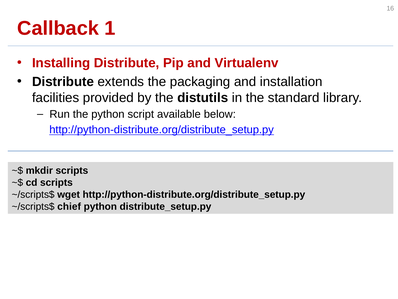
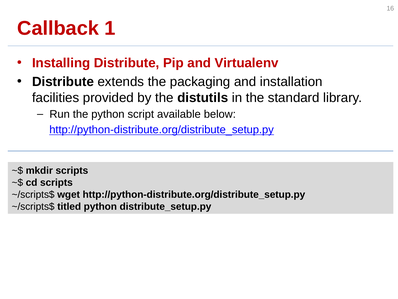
chief: chief -> titled (69, 206)
